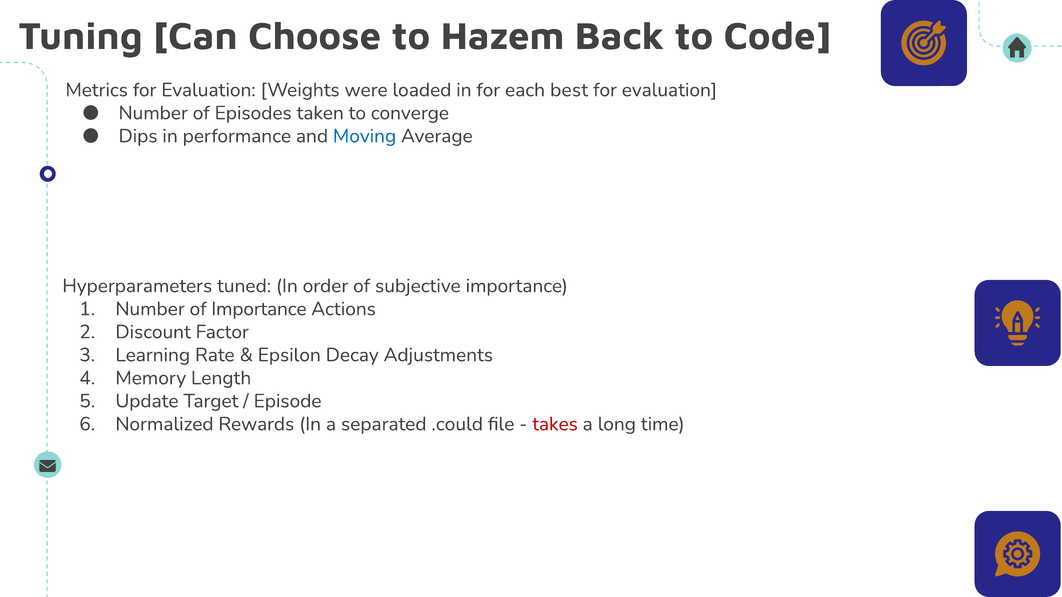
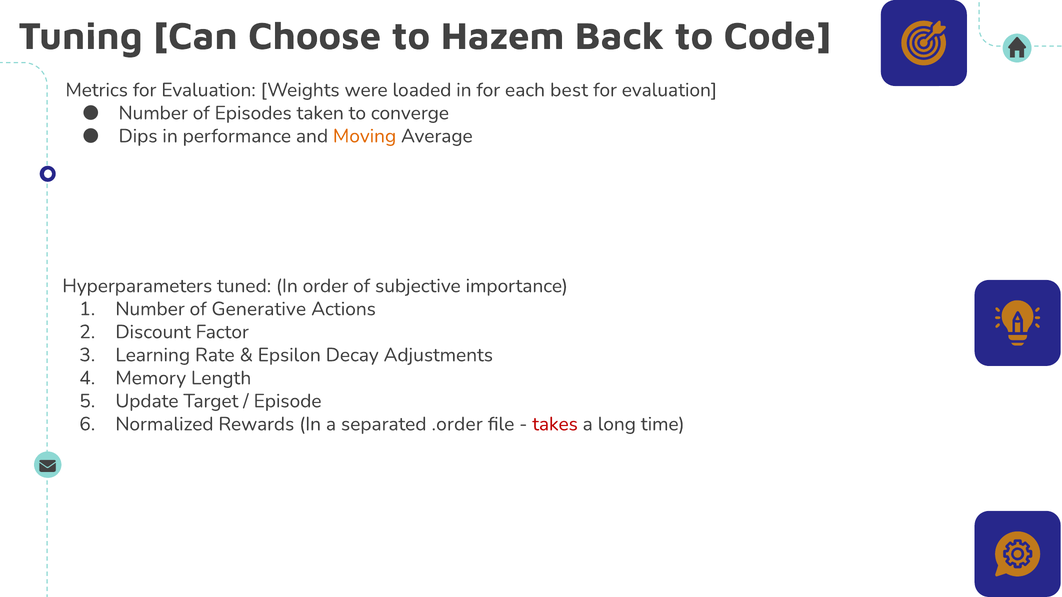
Moving colour: blue -> orange (365, 136)
of Importance: Importance -> Generative (259, 309)
.could: .could -> .order (457, 424)
